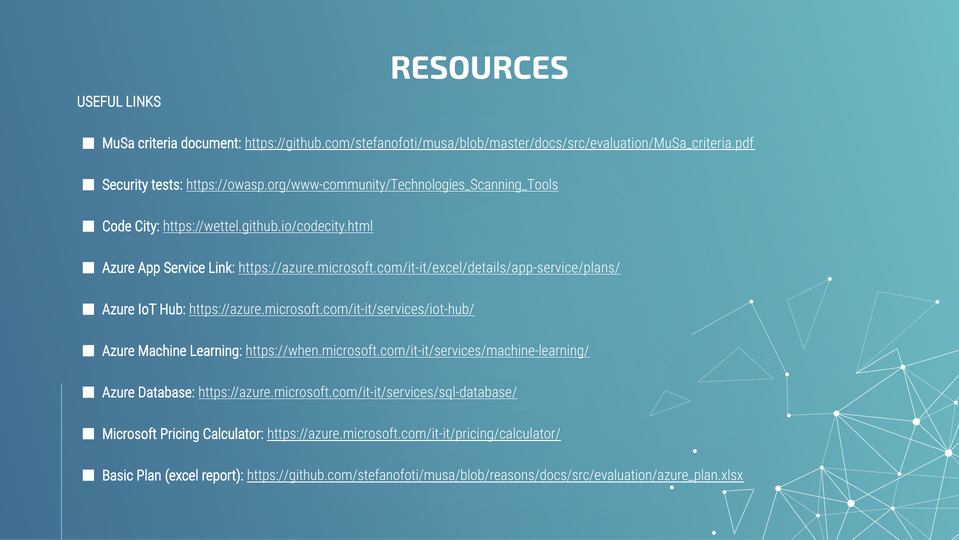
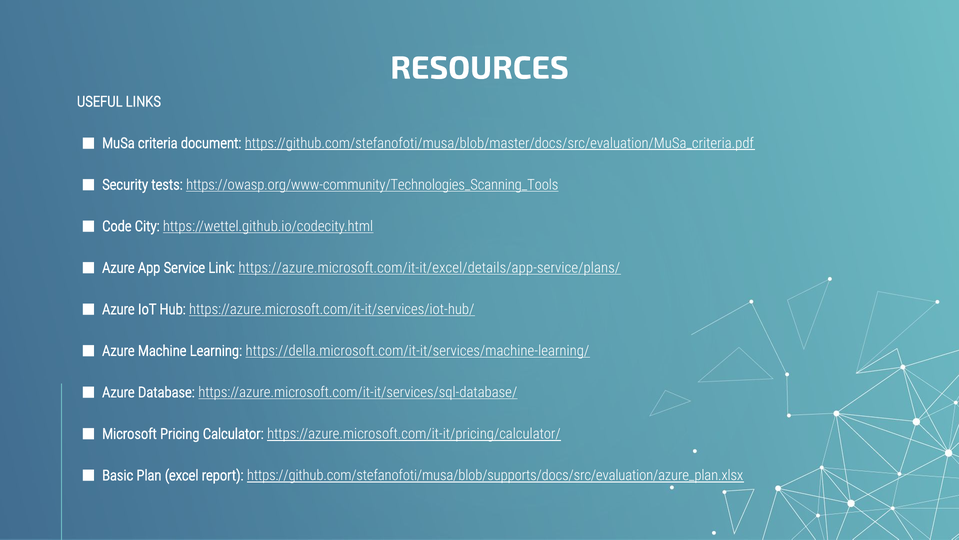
https://when.microsoft.com/it-it/services/machine-learning/: https://when.microsoft.com/it-it/services/machine-learning/ -> https://della.microsoft.com/it-it/services/machine-learning/ (417, 351)
https://github.com/stefanofoti/musa/blob/reasons/docs/src/evaluation/azure_plan.xlsx: https://github.com/stefanofoti/musa/blob/reasons/docs/src/evaluation/azure_plan.xlsx -> https://github.com/stefanofoti/musa/blob/supports/docs/src/evaluation/azure_plan.xlsx (495, 475)
